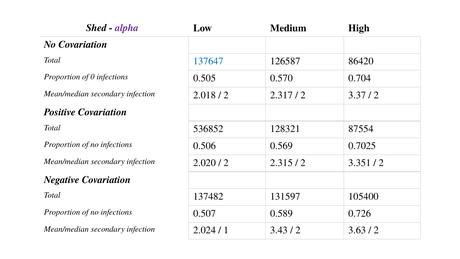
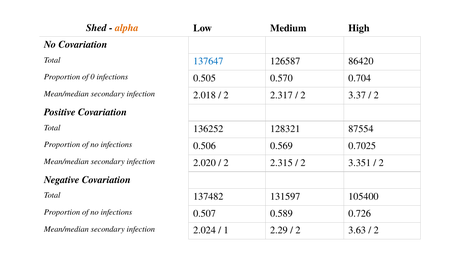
alpha colour: purple -> orange (127, 28)
536852: 536852 -> 136252 (208, 129)
3.43: 3.43 -> 2.29 (279, 230)
